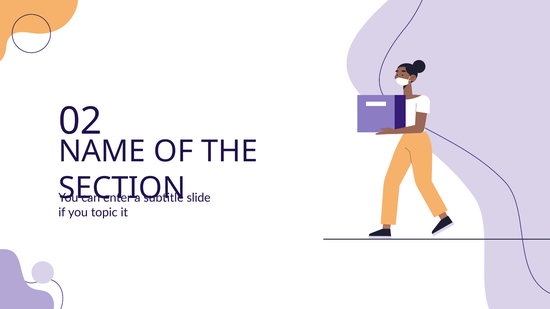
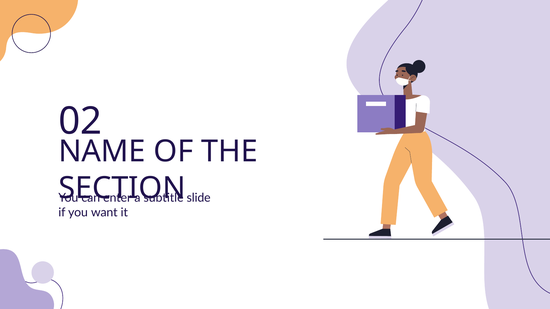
topic: topic -> want (104, 213)
